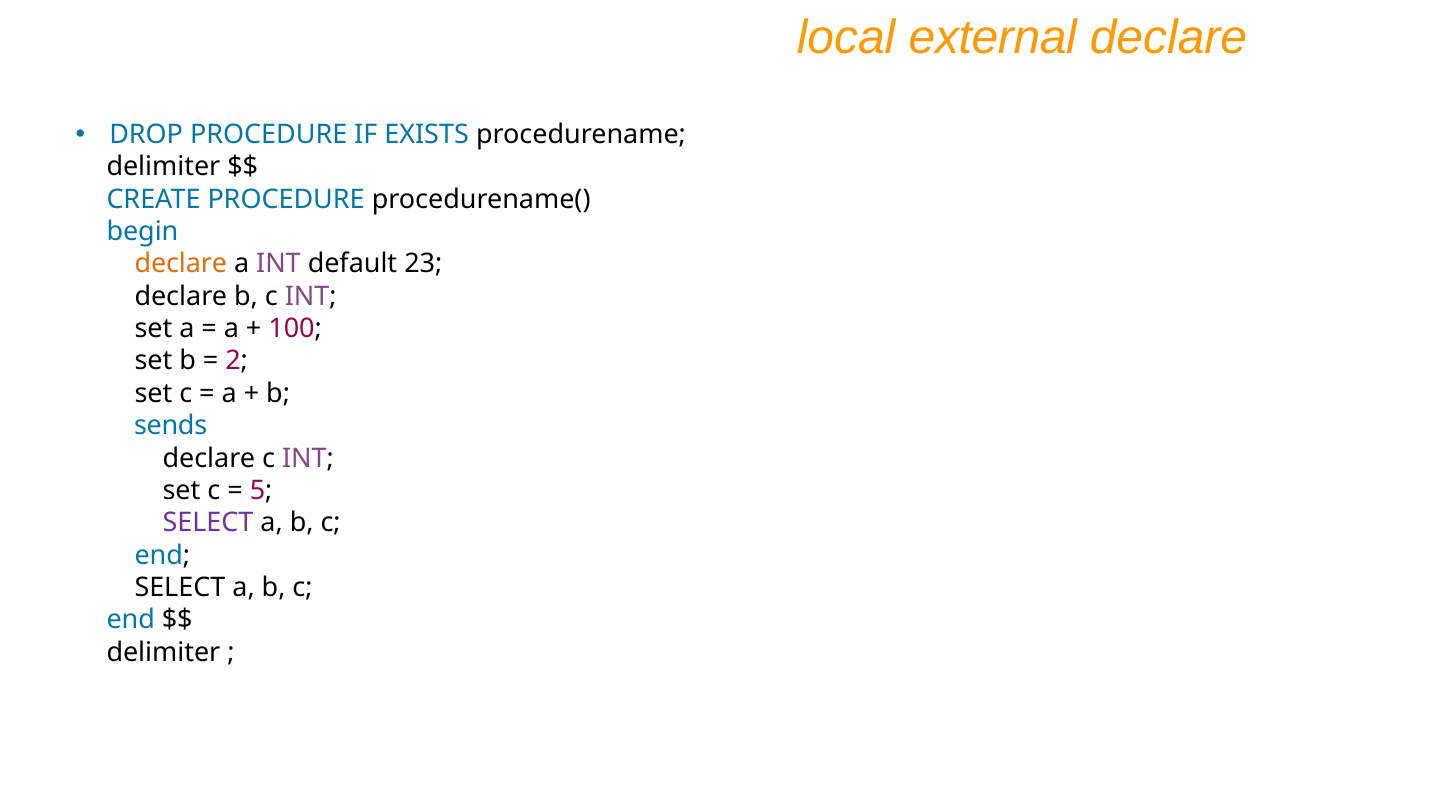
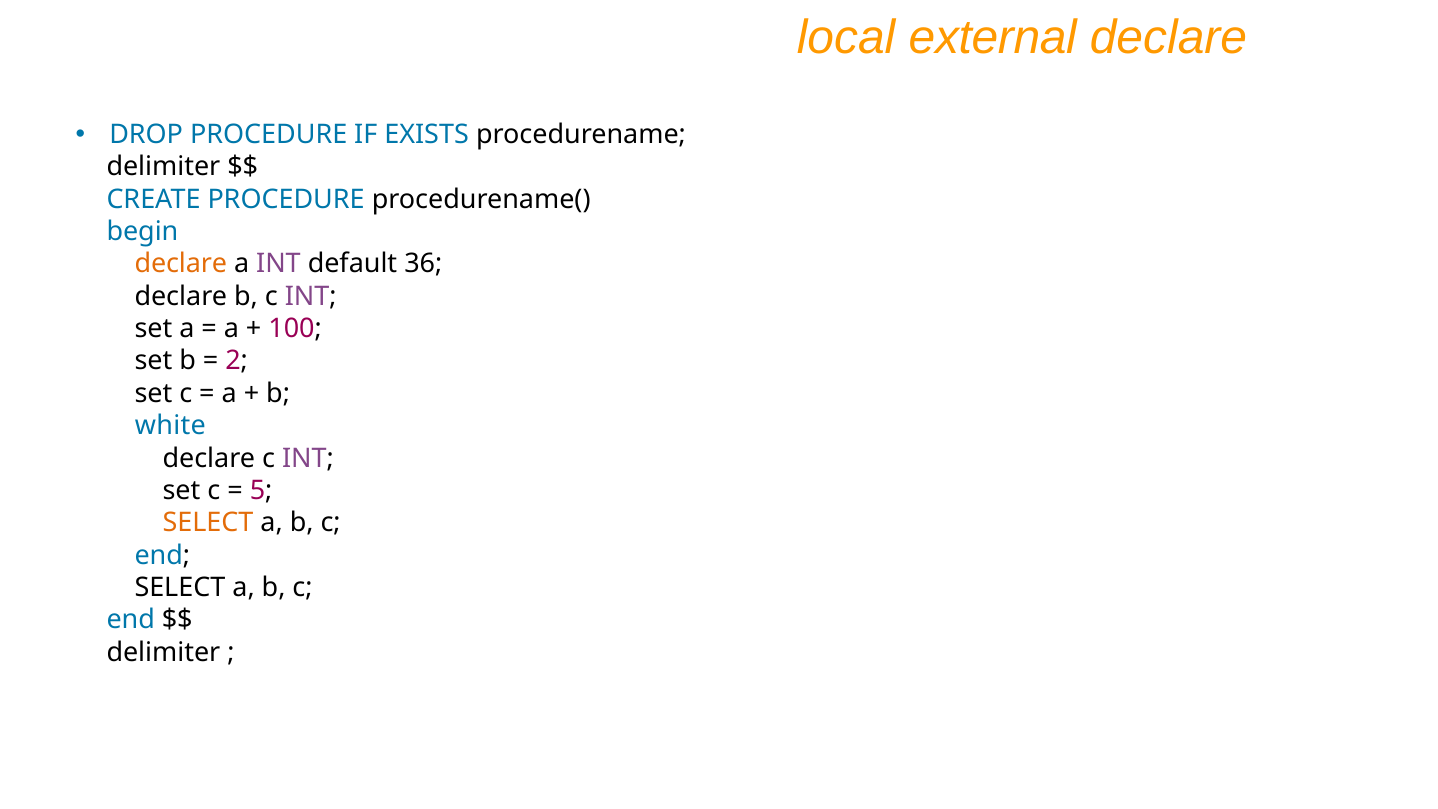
23: 23 -> 36 (423, 264)
sends: sends -> white (170, 426)
SELECT colour: purple -> orange (208, 523)
